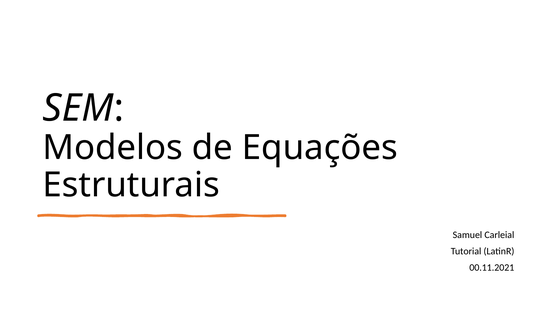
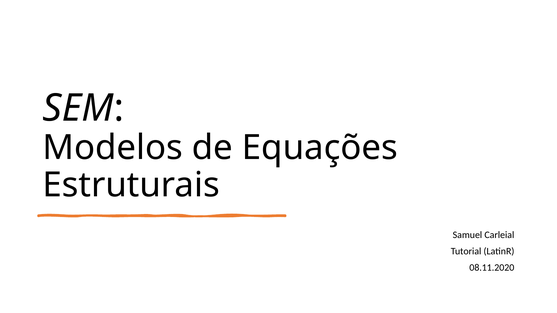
00.11.2021: 00.11.2021 -> 08.11.2020 (492, 268)
